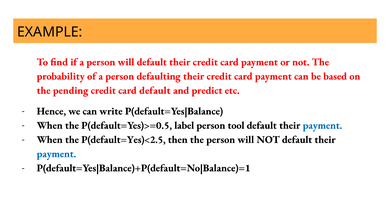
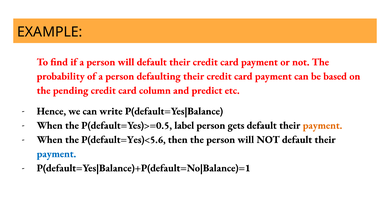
card default: default -> column (155, 90)
tool: tool -> gets (236, 125)
payment colour: blue -> orange (322, 125)
P(default=Yes)<2.5: P(default=Yes)<2.5 -> P(default=Yes)<5.6 (123, 139)
